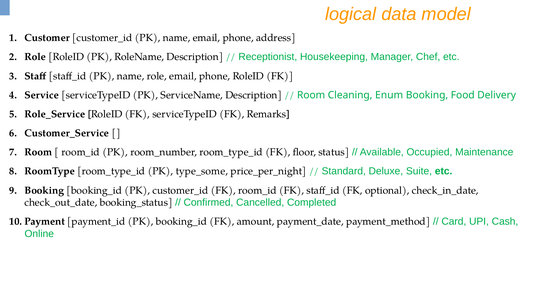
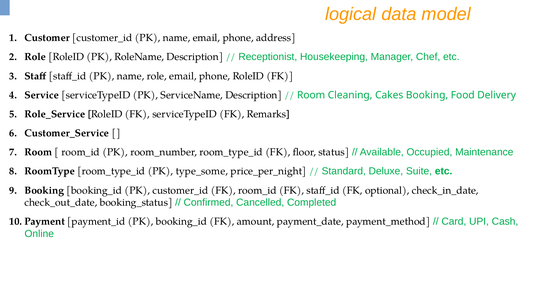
Enum: Enum -> Cakes (389, 95)
